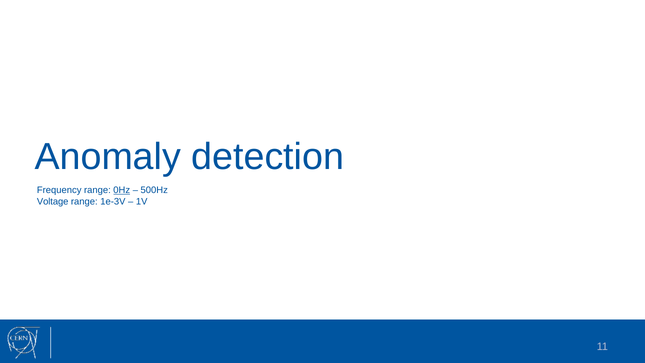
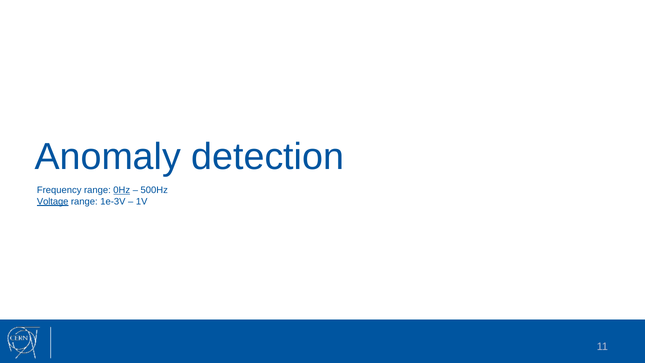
Voltage underline: none -> present (53, 201)
